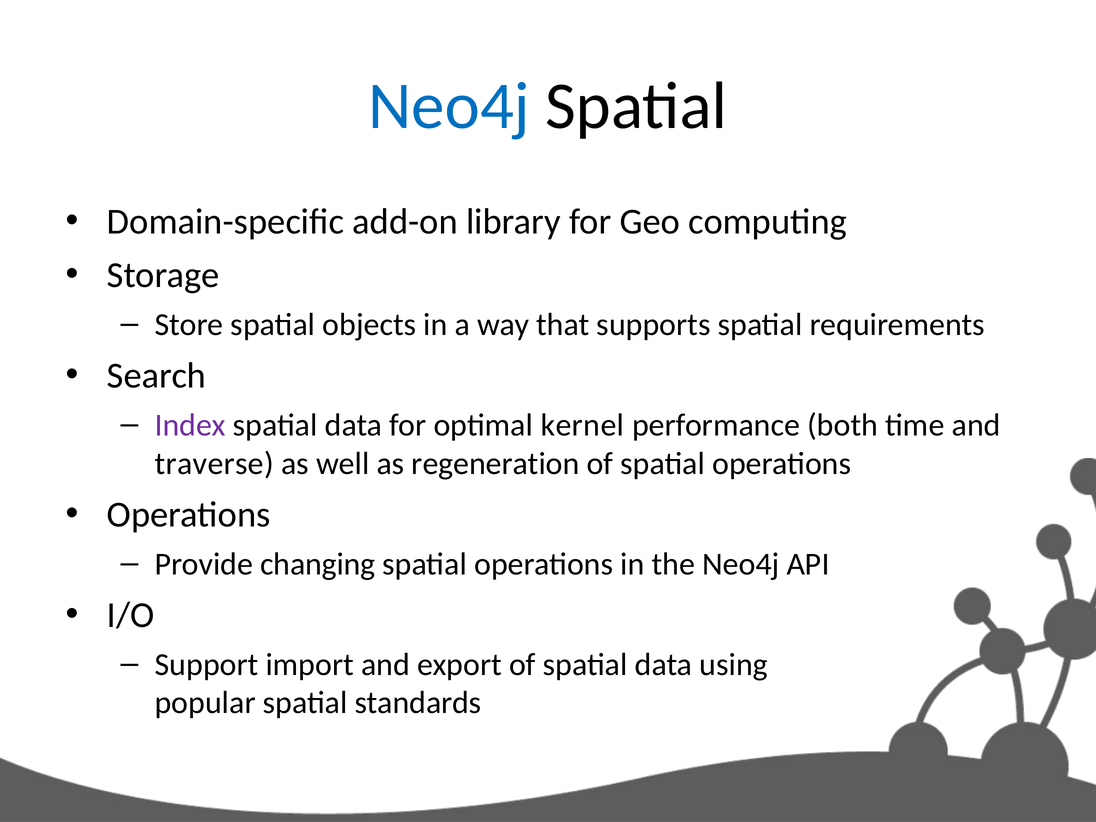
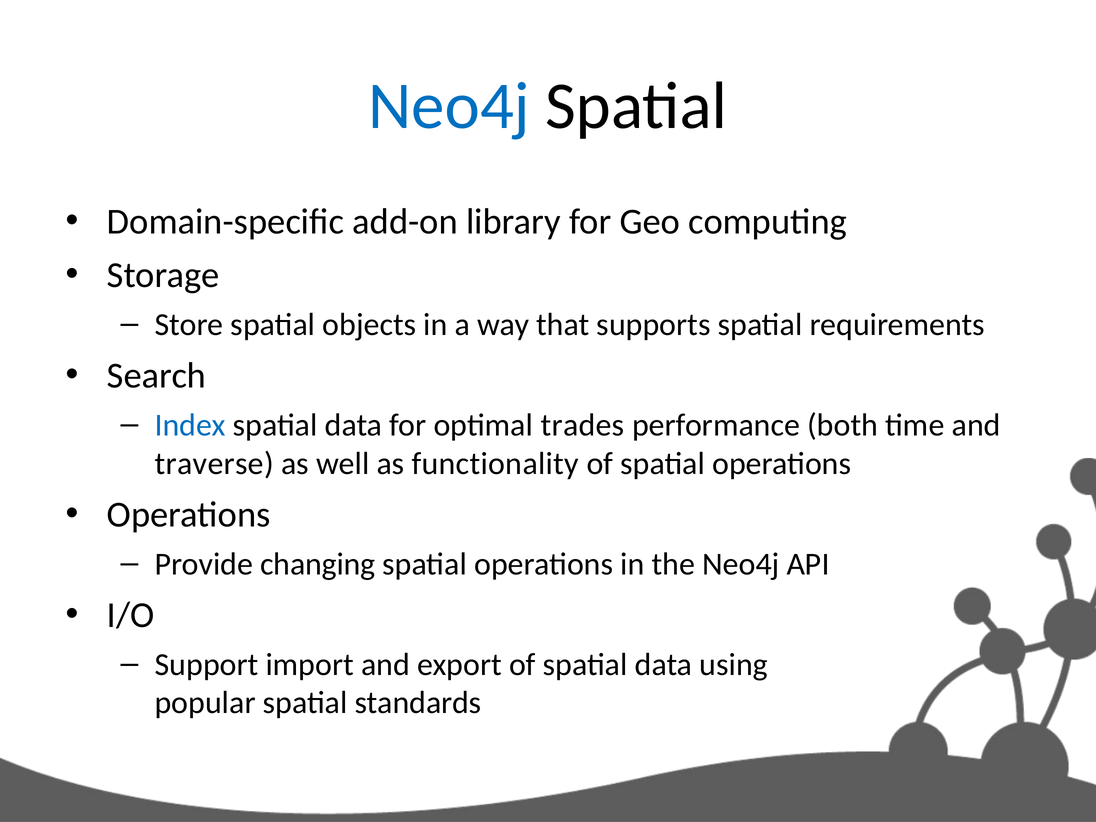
Index colour: purple -> blue (190, 425)
kernel: kernel -> trades (583, 425)
regeneration: regeneration -> functionality (495, 464)
